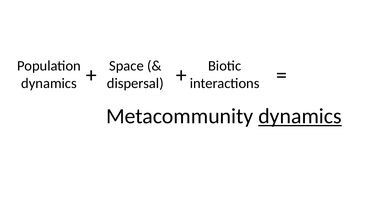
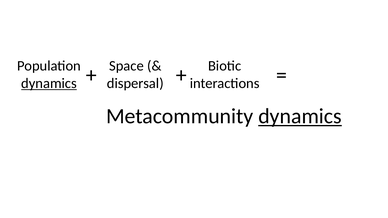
dynamics underline: none -> present (49, 83)
